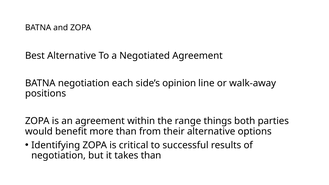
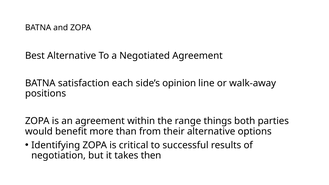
BATNA negotiation: negotiation -> satisfaction (84, 83)
takes than: than -> then (151, 155)
